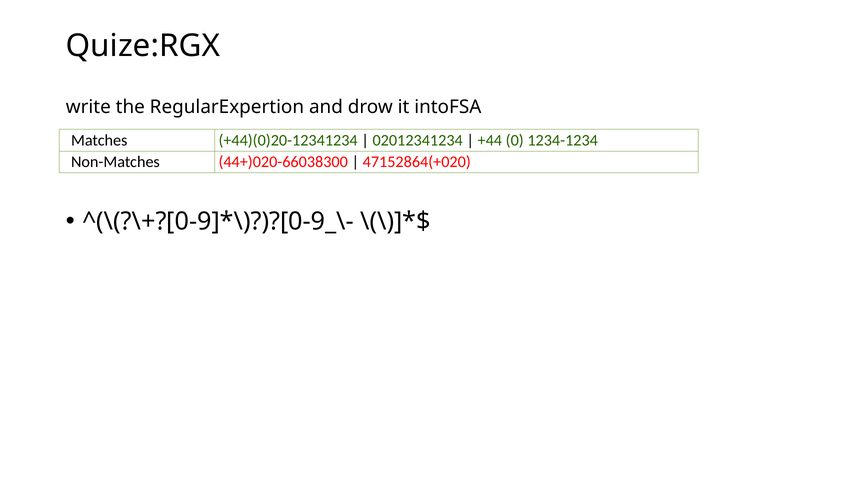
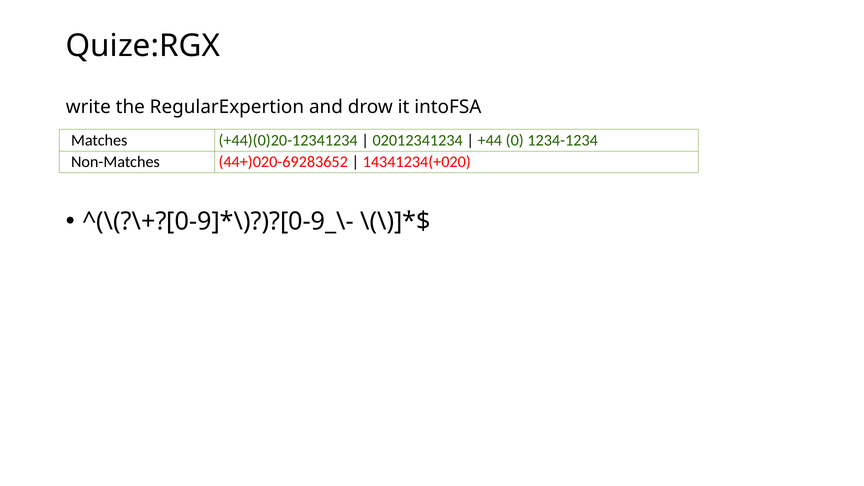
44+)020-66038300: 44+)020-66038300 -> 44+)020-69283652 (283, 162)
47152864(+020: 47152864(+020 -> 14341234(+020 (417, 162)
